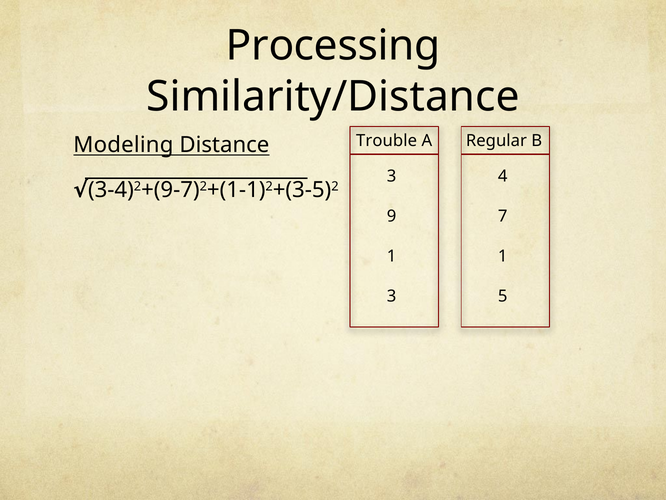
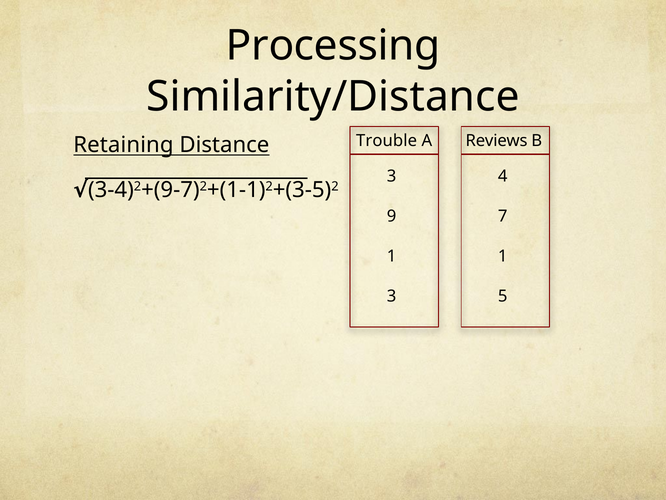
Regular: Regular -> Reviews (497, 141)
Modeling: Modeling -> Retaining (123, 145)
